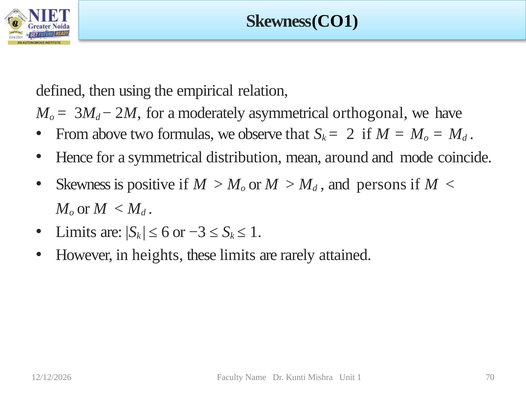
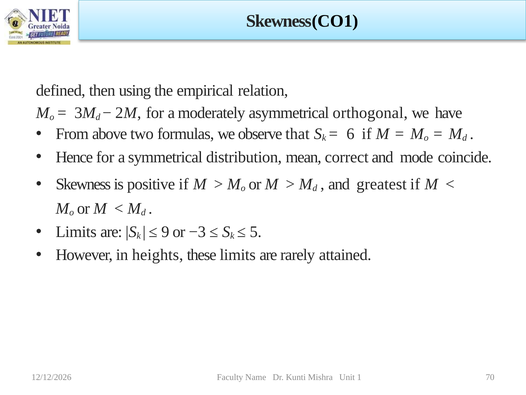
2: 2 -> 6 (351, 134)
around: around -> correct (347, 157)
persons: persons -> greatest (382, 184)
6: 6 -> 9 (165, 231)
1: 1 -> 5 (256, 231)
